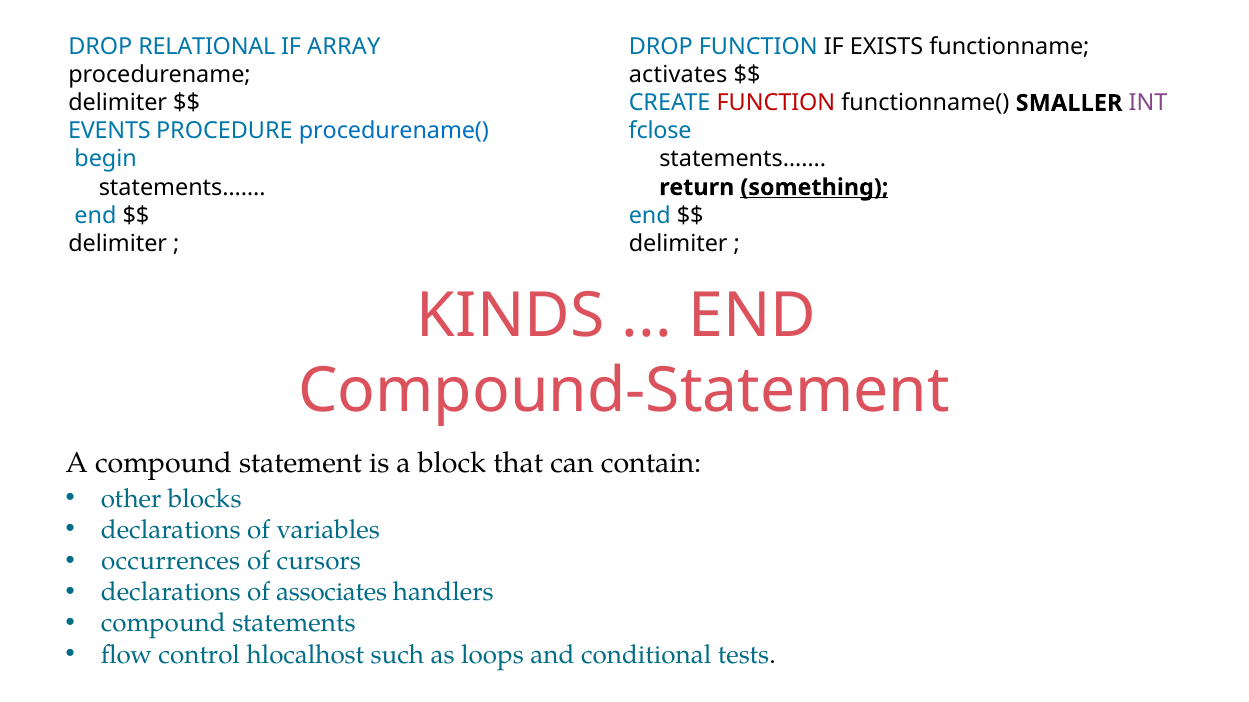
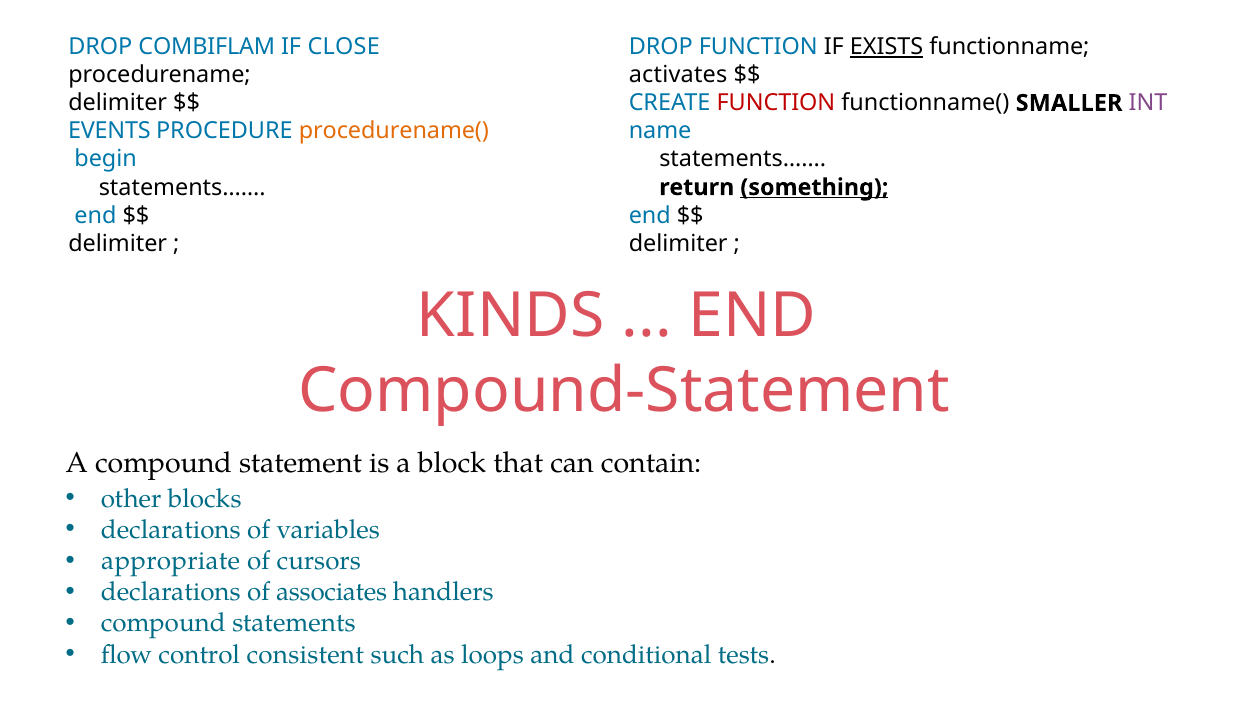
RELATIONAL: RELATIONAL -> COMBIFLAM (207, 47)
ARRAY: ARRAY -> CLOSE (344, 47)
EXISTS underline: none -> present (887, 47)
procedurename( colour: blue -> orange (394, 131)
fclose: fclose -> name (660, 131)
occurrences: occurrences -> appropriate (171, 561)
hlocalhost: hlocalhost -> consistent (305, 655)
